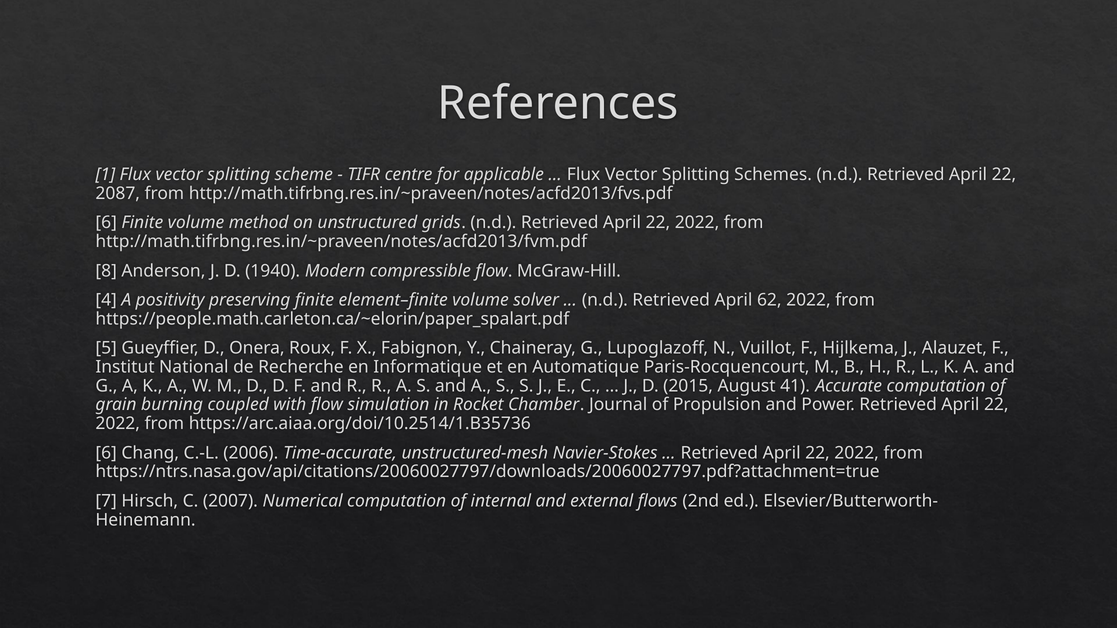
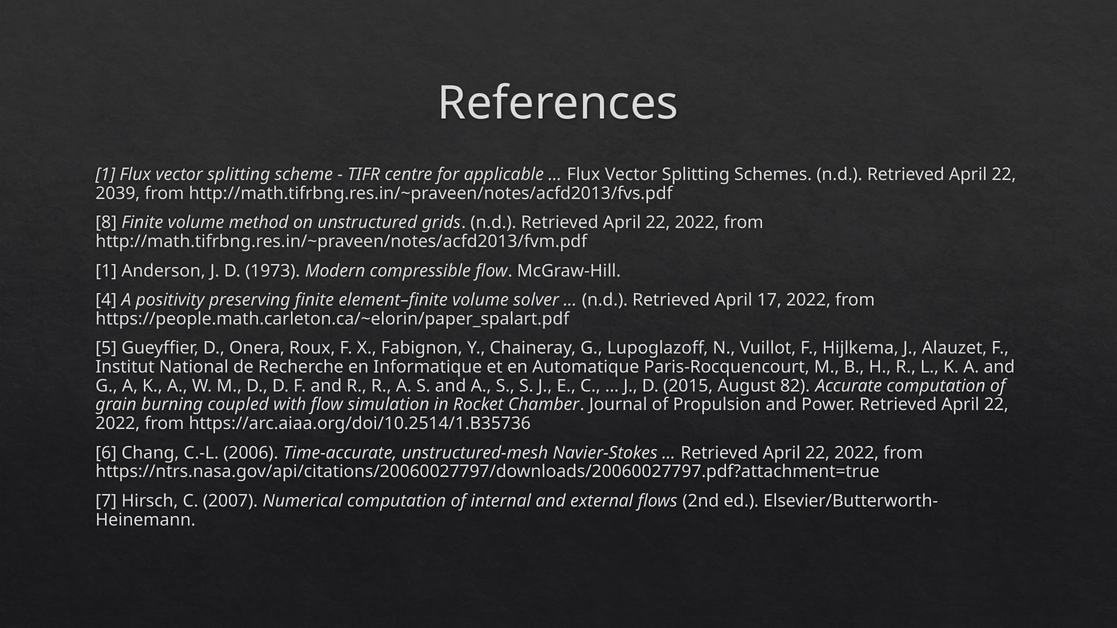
2087: 2087 -> 2039 (118, 193)
6: 6 -> 8 (106, 223)
8: 8 -> 1 (106, 271)
1940: 1940 -> 1973 (273, 271)
62: 62 -> 17 (769, 300)
41: 41 -> 82 (795, 386)
